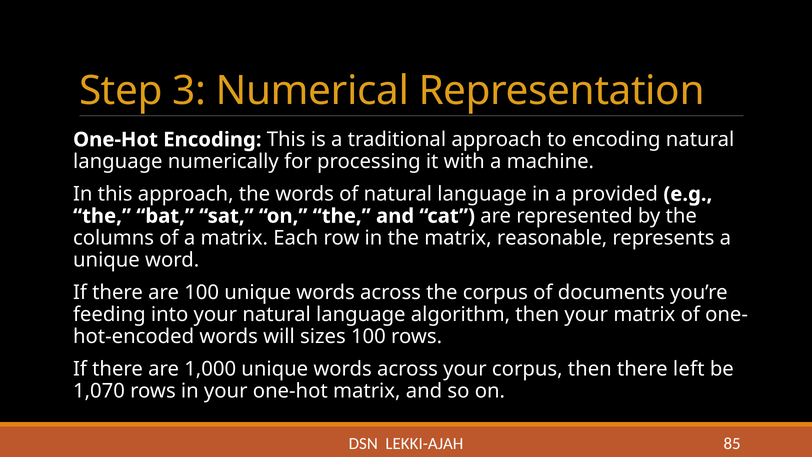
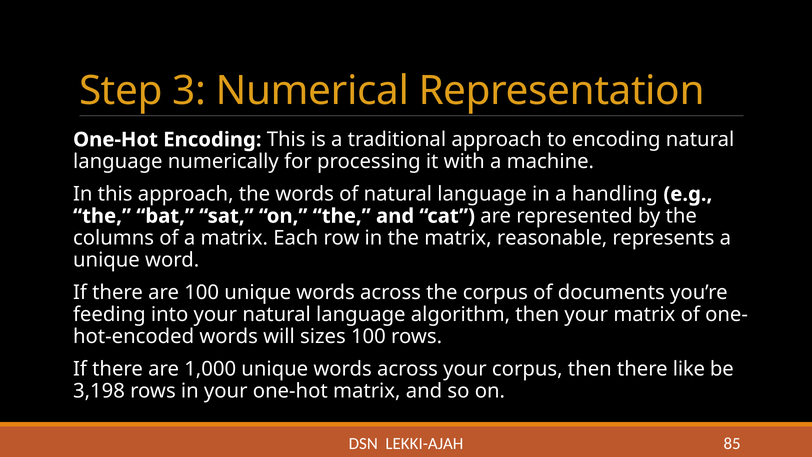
provided: provided -> handling (615, 194)
left: left -> like (689, 369)
1,070: 1,070 -> 3,198 (99, 391)
